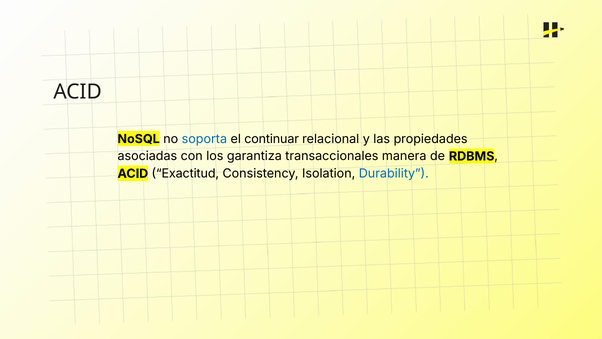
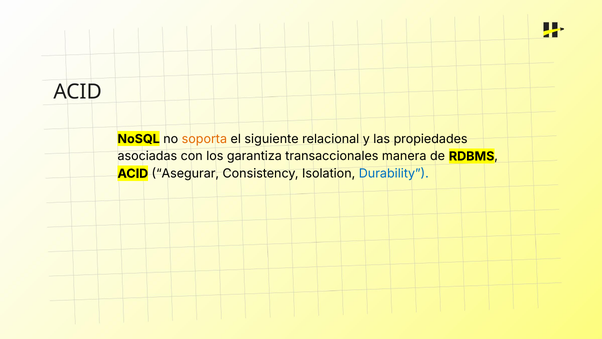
soporta colour: blue -> orange (204, 139)
continuar: continuar -> siguiente (272, 139)
Exactitud: Exactitud -> Asegurar (185, 173)
